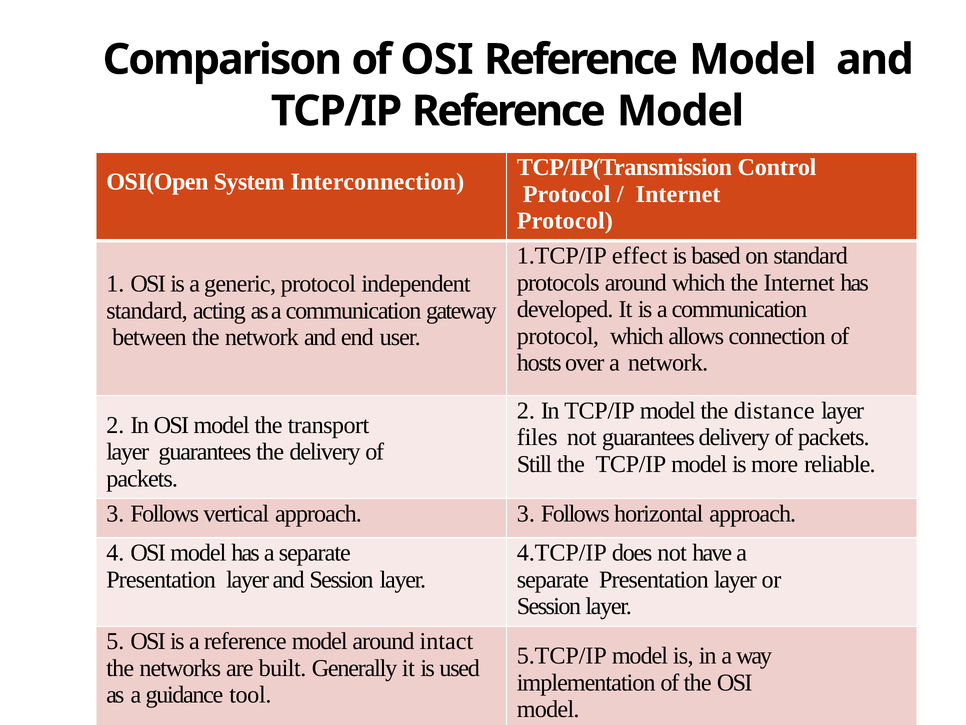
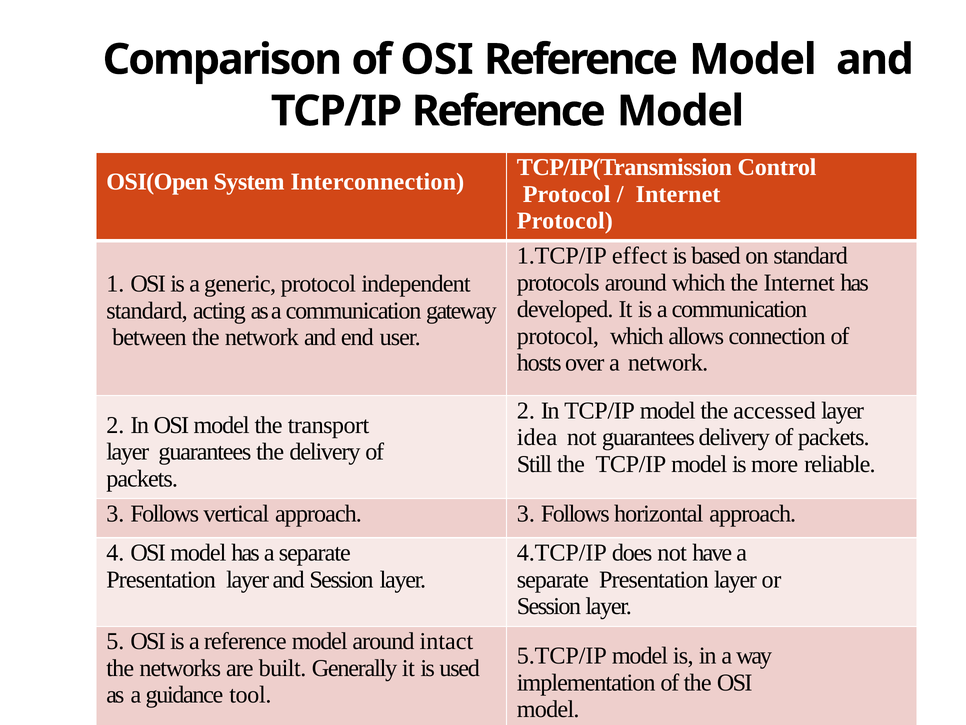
distance: distance -> accessed (775, 410)
files: files -> idea (537, 437)
